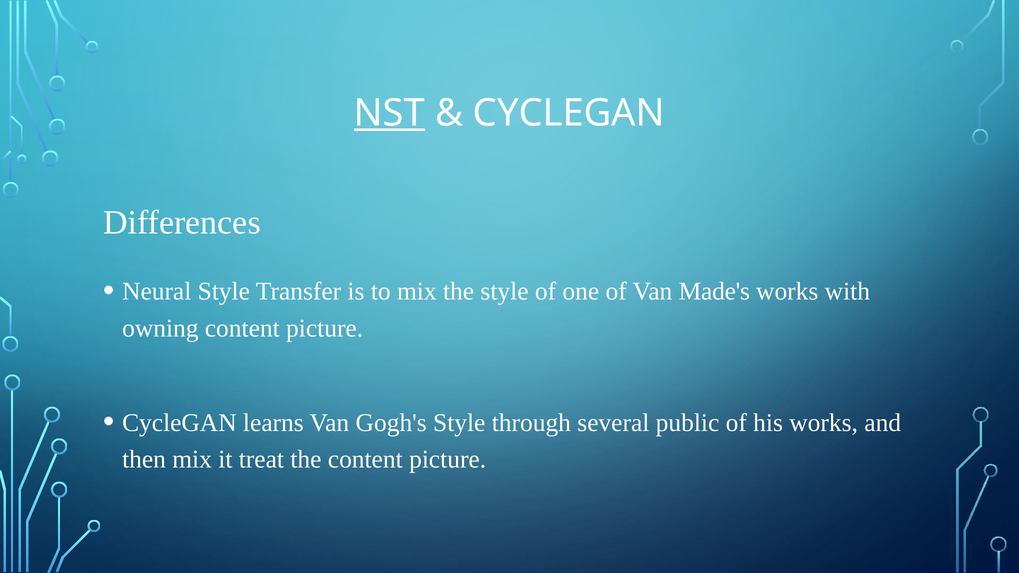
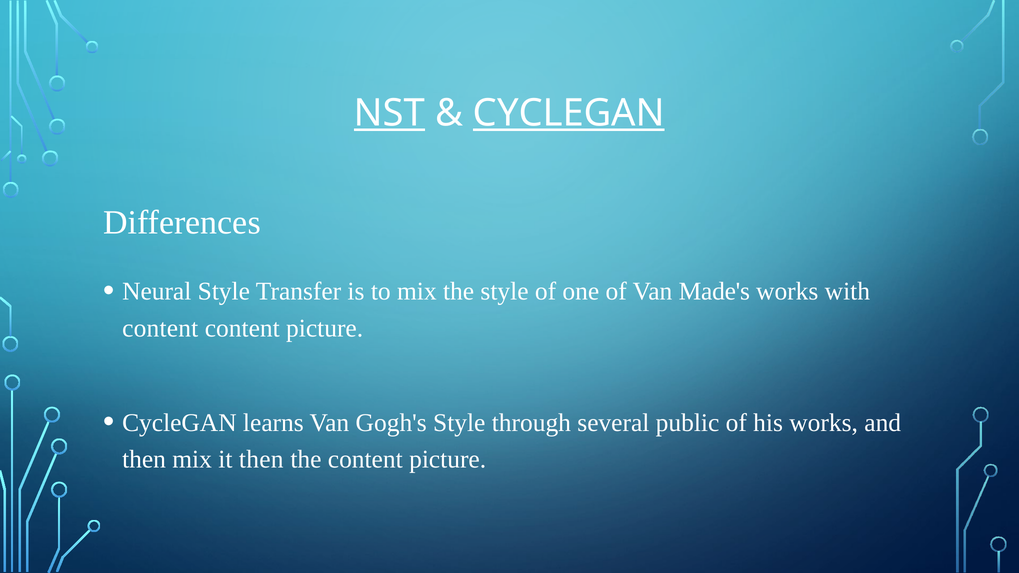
CYCLEGAN underline: none -> present (569, 113)
owning: owning -> content (160, 328)
it treat: treat -> then (261, 459)
